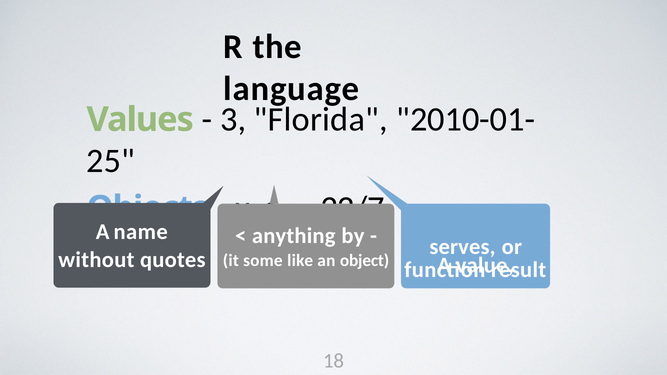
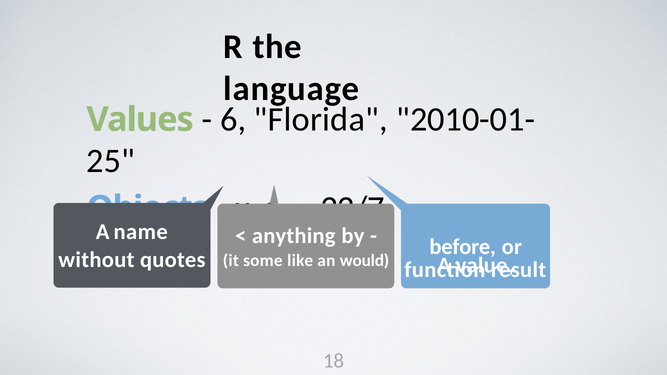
3: 3 -> 6 (233, 120)
serves: serves -> before (463, 247)
object: object -> would (365, 261)
